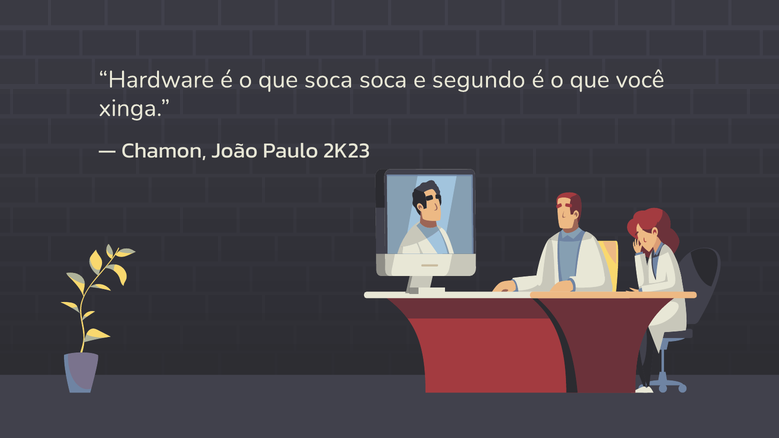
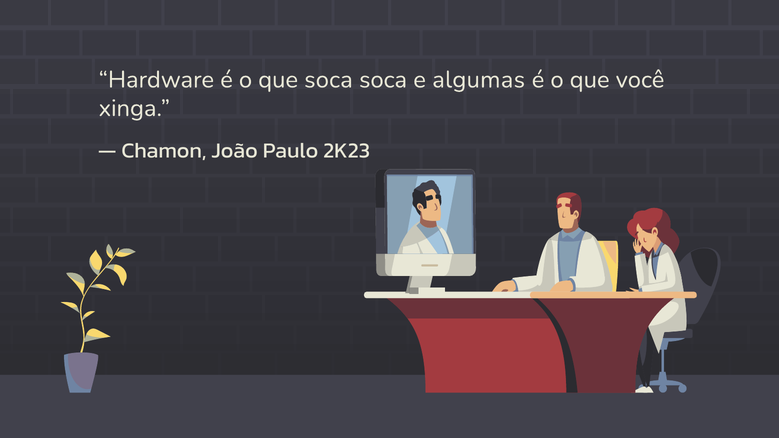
segundo: segundo -> algumas (479, 80)
